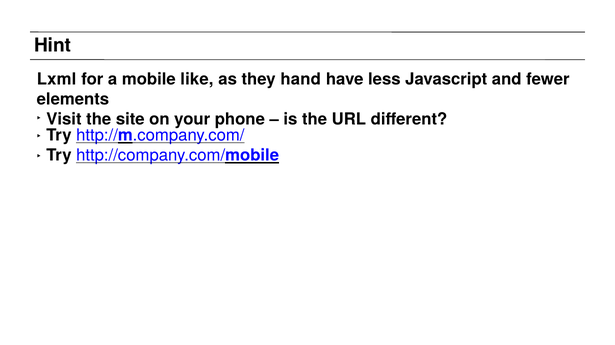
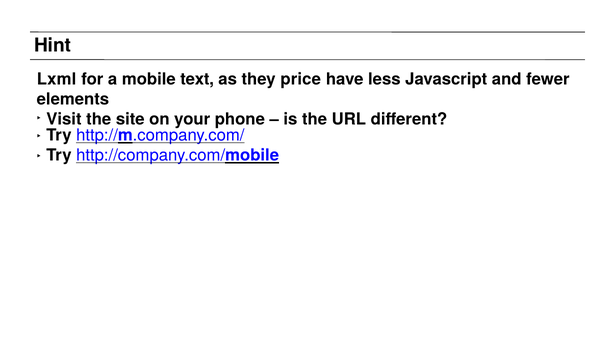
like: like -> text (197, 79)
hand: hand -> price (301, 79)
